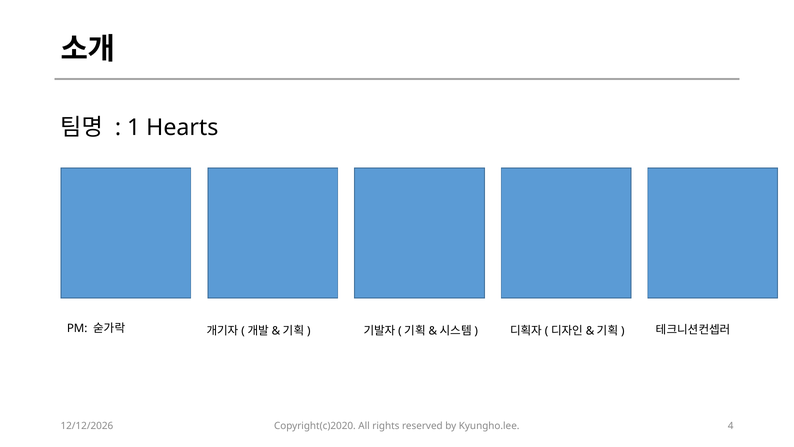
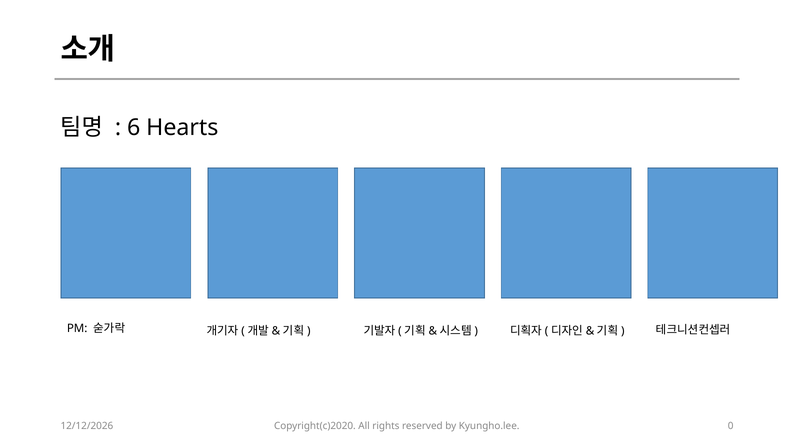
1: 1 -> 6 (134, 127)
4: 4 -> 0 (731, 426)
